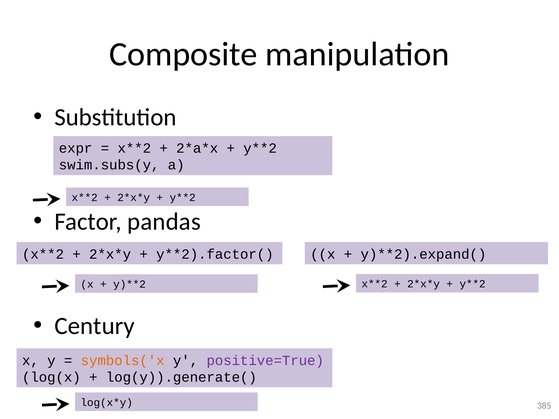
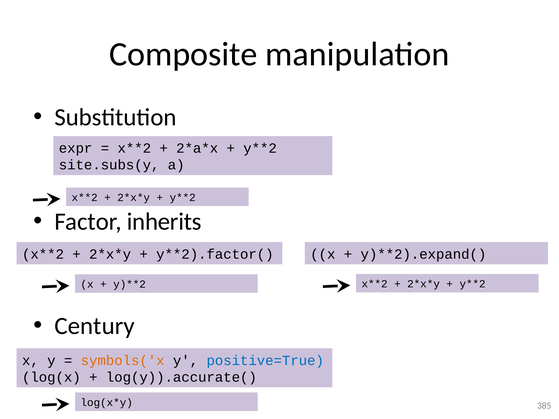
swim.subs(y: swim.subs(y -> site.subs(y (109, 165)
pandas: pandas -> inherits (164, 222)
positive=True colour: purple -> blue (265, 361)
log(y)).generate(: log(y)).generate( -> log(y)).accurate( (181, 377)
